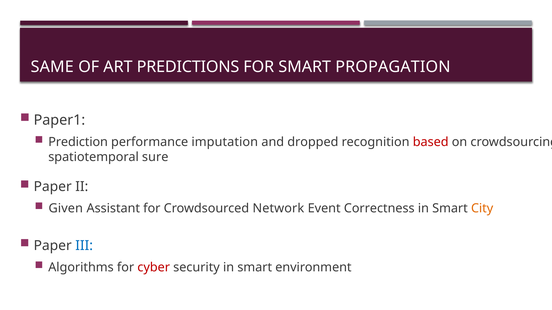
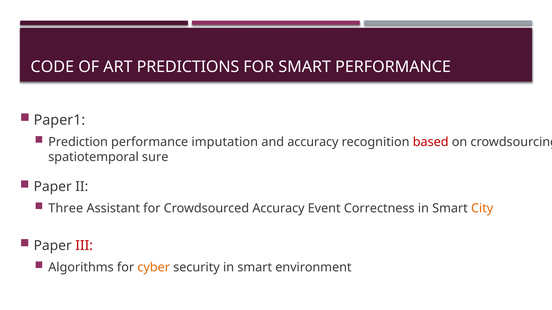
SAME: SAME -> CODE (52, 67)
SMART PROPAGATION: PROPAGATION -> PERFORMANCE (393, 67)
and dropped: dropped -> accuracy (313, 142)
Given: Given -> Three (66, 209)
Crowdsourced Network: Network -> Accuracy (278, 209)
III colour: blue -> red (84, 246)
cyber colour: red -> orange (154, 268)
